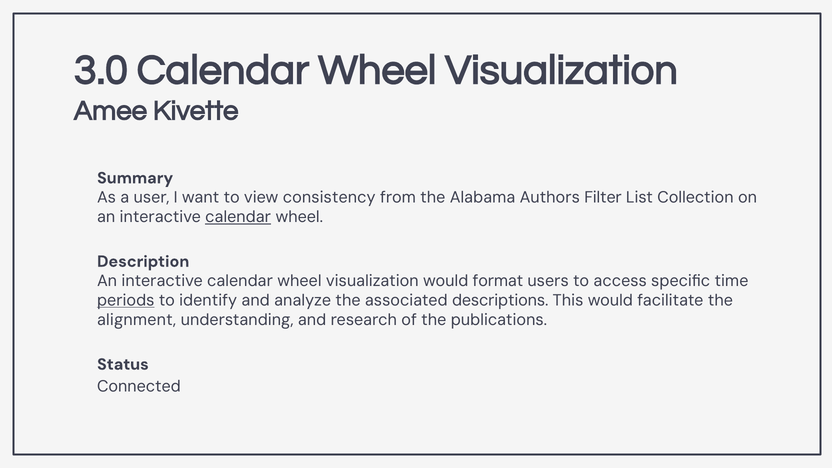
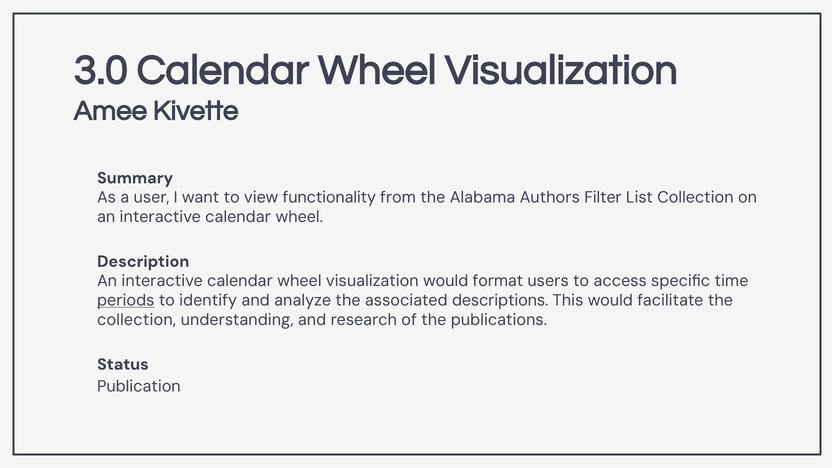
consistency: consistency -> functionality (329, 197)
calendar underline: present -> none (238, 217)
alignment: alignment -> collection (137, 320)
Connected: Connected -> Publication (139, 387)
